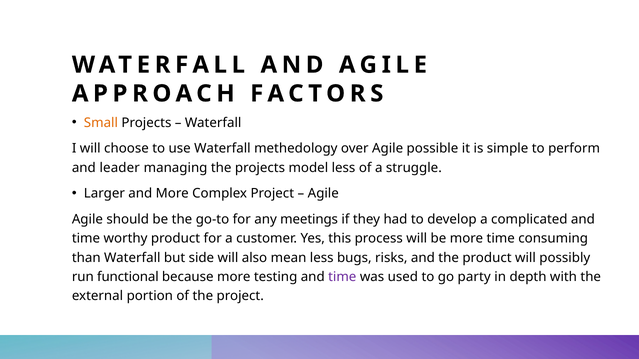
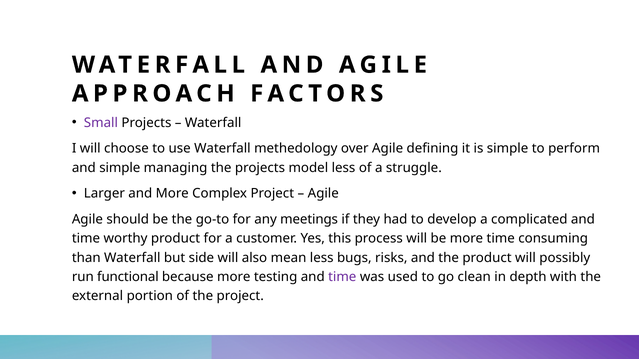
Small colour: orange -> purple (101, 123)
possible: possible -> defining (432, 149)
and leader: leader -> simple (120, 168)
party: party -> clean (474, 277)
